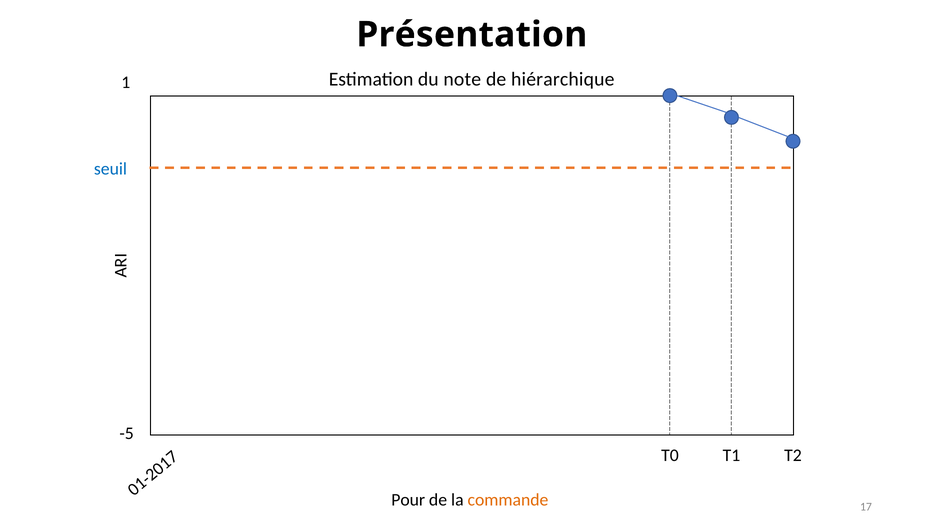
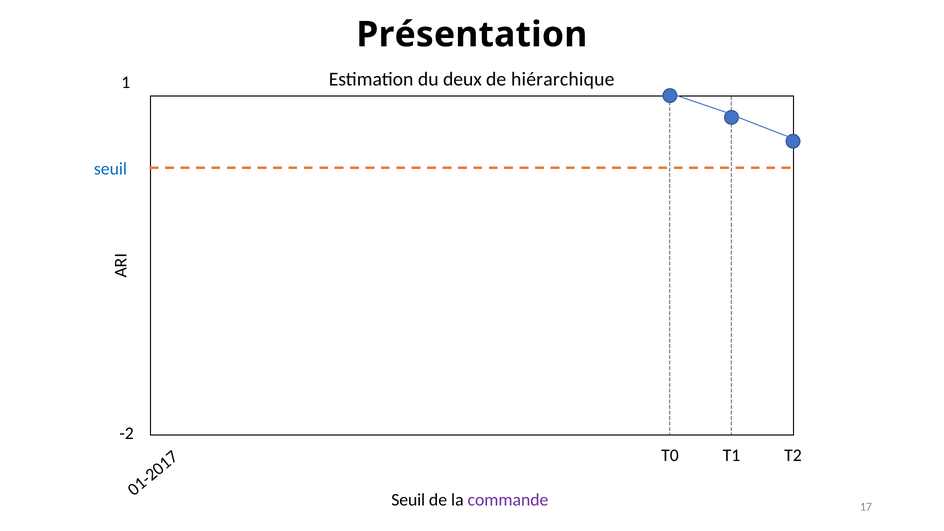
note: note -> deux (462, 79)
-5: -5 -> -2 (127, 434)
Pour: Pour -> Seuil (408, 500)
commande colour: orange -> purple (508, 500)
